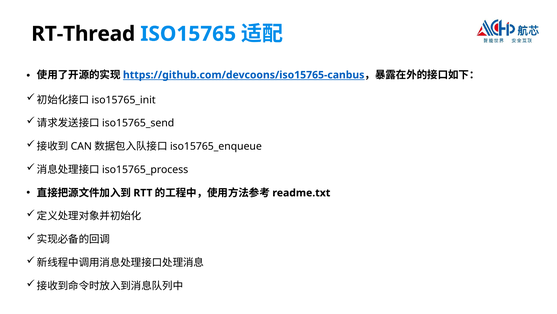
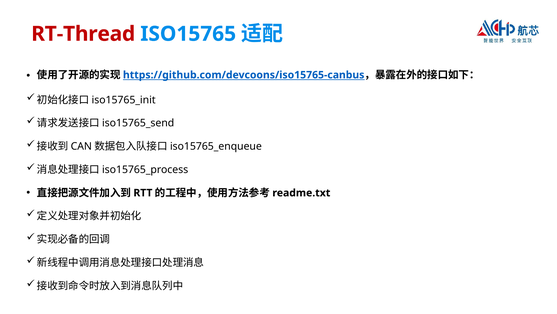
RT-Thread colour: black -> red (83, 34)
